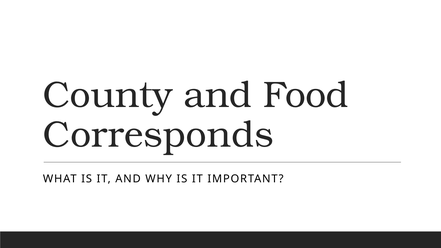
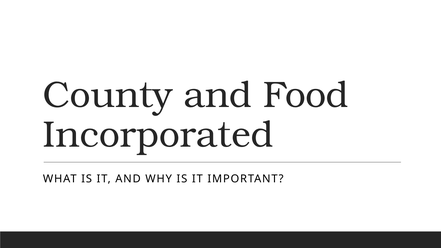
Corresponds: Corresponds -> Incorporated (158, 135)
